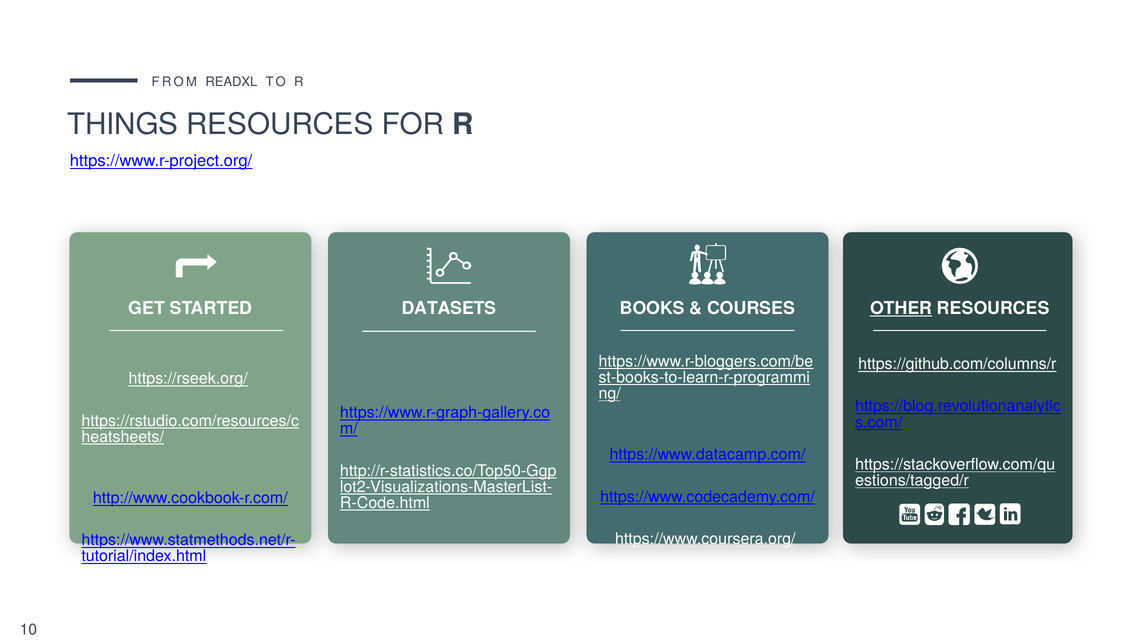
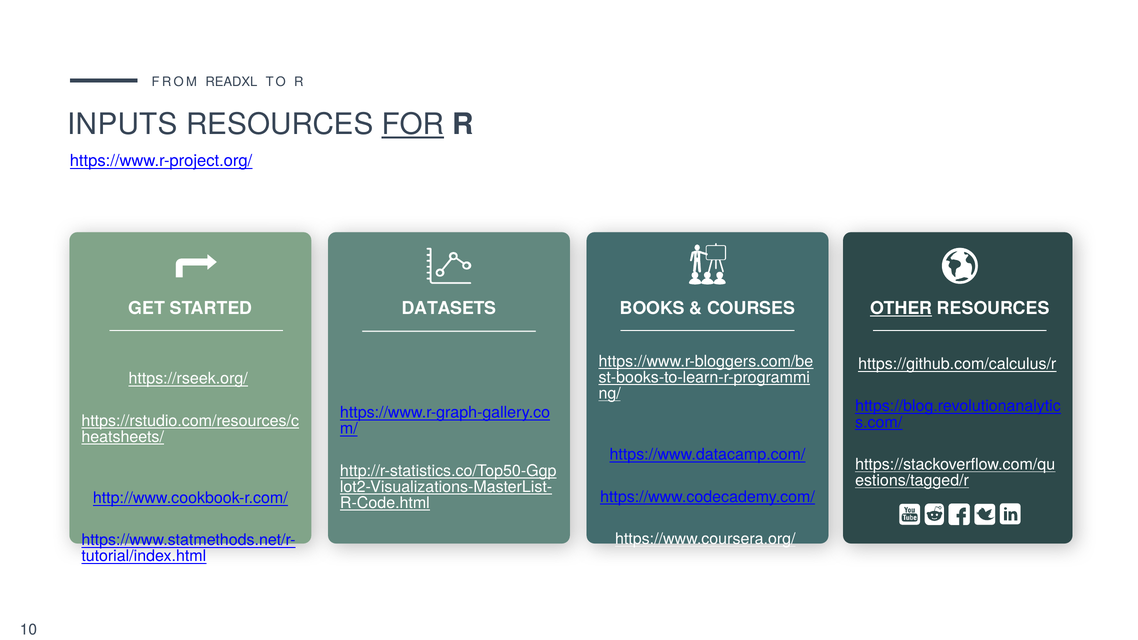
THINGS: THINGS -> INPUTS (122, 125)
FOR underline: none -> present (413, 125)
https://github.com/columns/r: https://github.com/columns/r -> https://github.com/calculus/r (957, 364)
